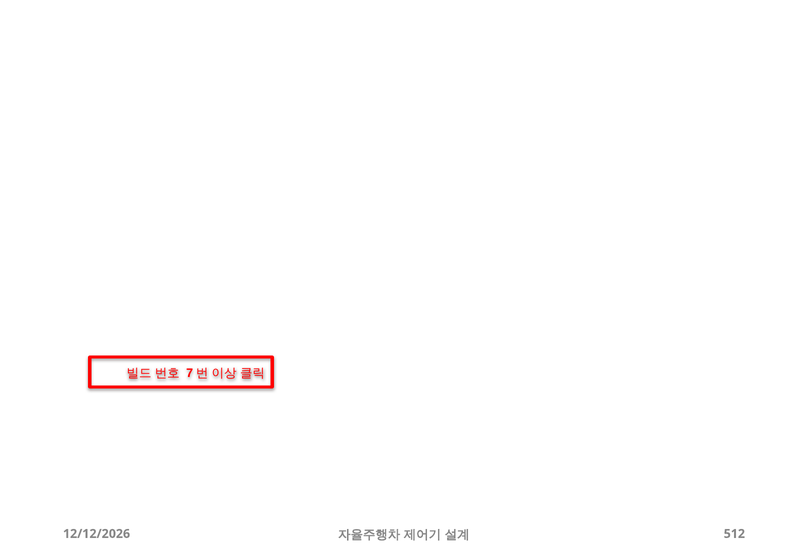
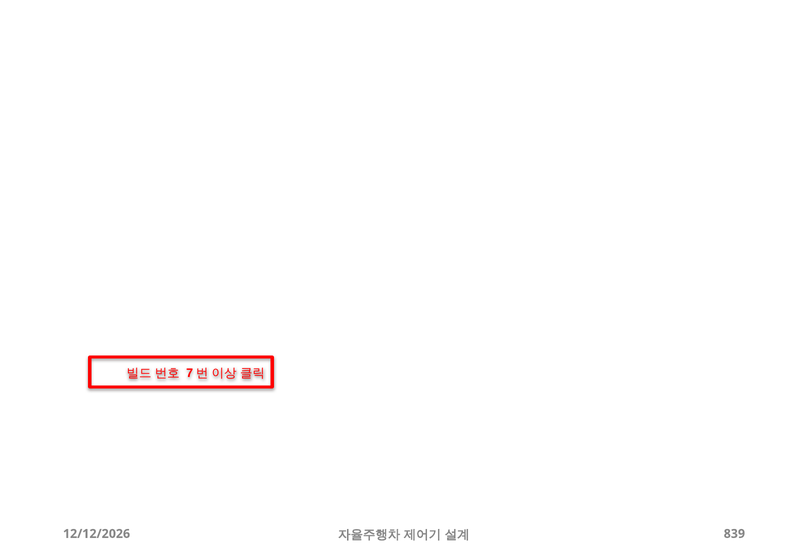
512: 512 -> 839 (734, 533)
